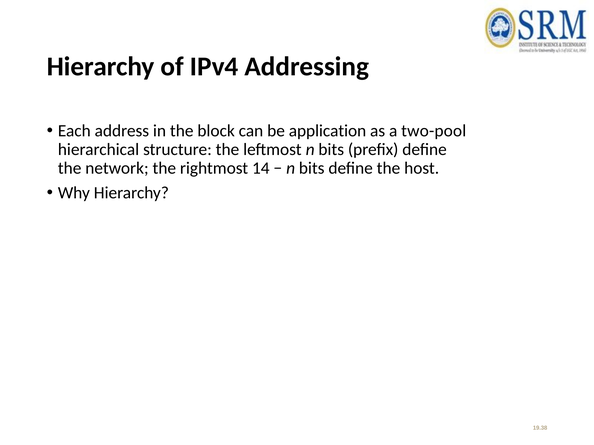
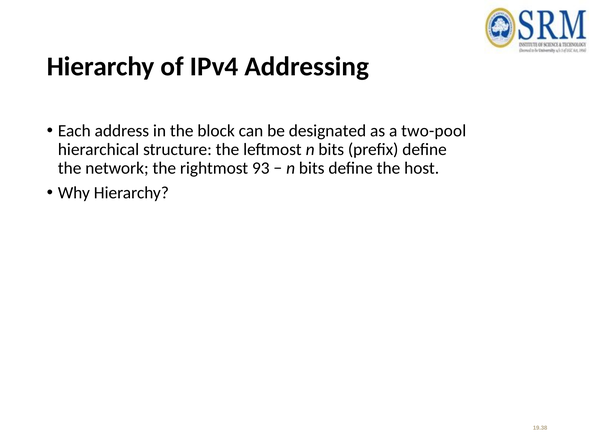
application: application -> designated (327, 131)
14: 14 -> 93 (261, 168)
